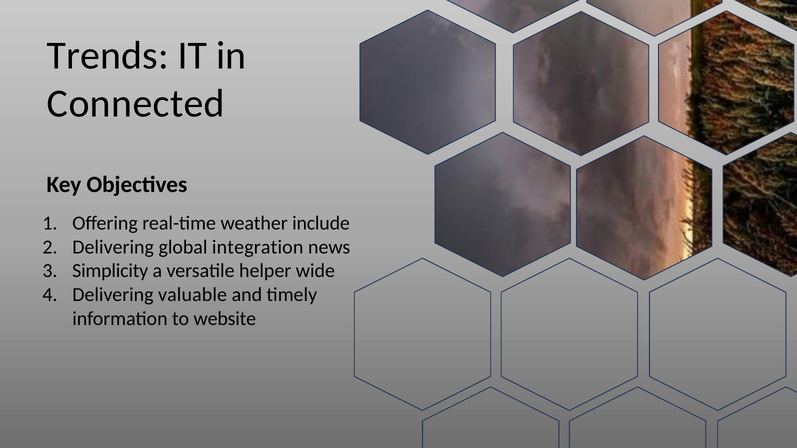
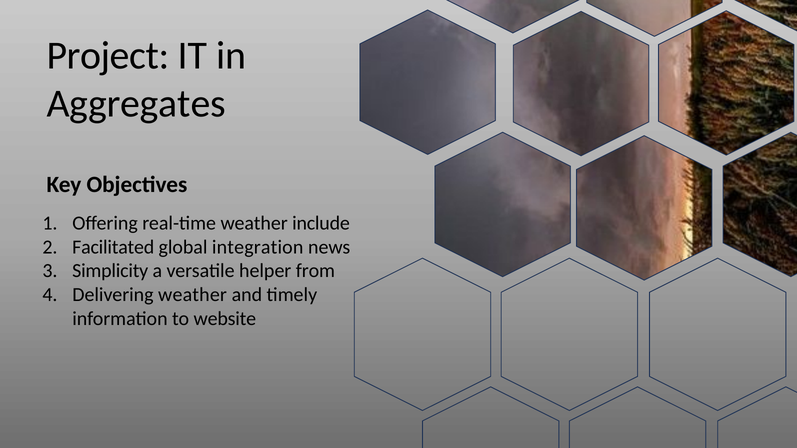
Trends: Trends -> Project (108, 56)
Connected: Connected -> Aggregates (136, 103)
Delivering: Delivering -> Facilitated (113, 247)
wide: wide -> from (315, 271)
Delivering valuable: valuable -> weather (193, 295)
